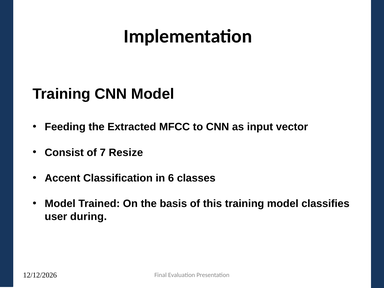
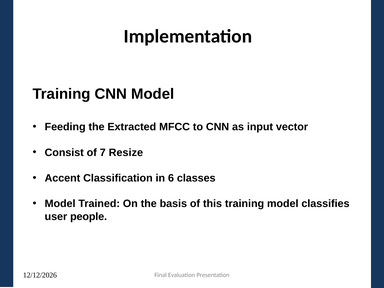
during: during -> people (89, 217)
